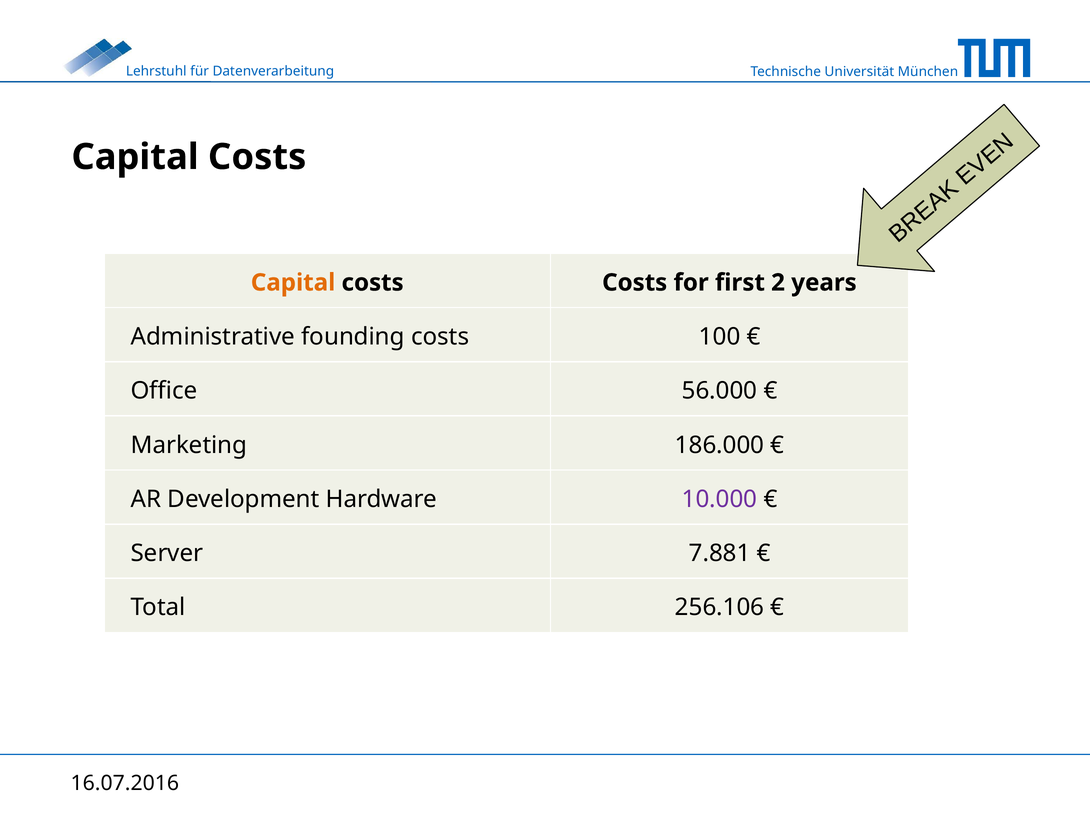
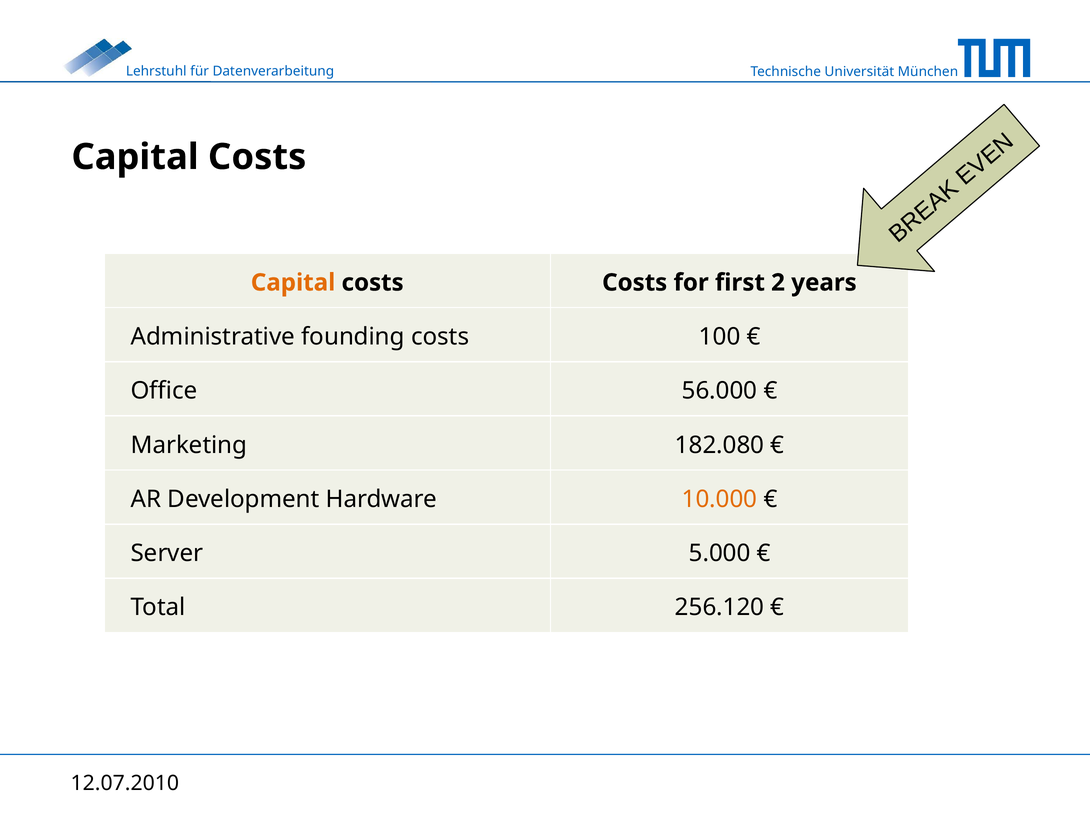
186.000: 186.000 -> 182.080 (720, 445)
10.000 colour: purple -> orange (720, 499)
7.881: 7.881 -> 5.000 (720, 553)
256.106: 256.106 -> 256.120 (720, 607)
16.07.2016: 16.07.2016 -> 12.07.2010 (125, 783)
